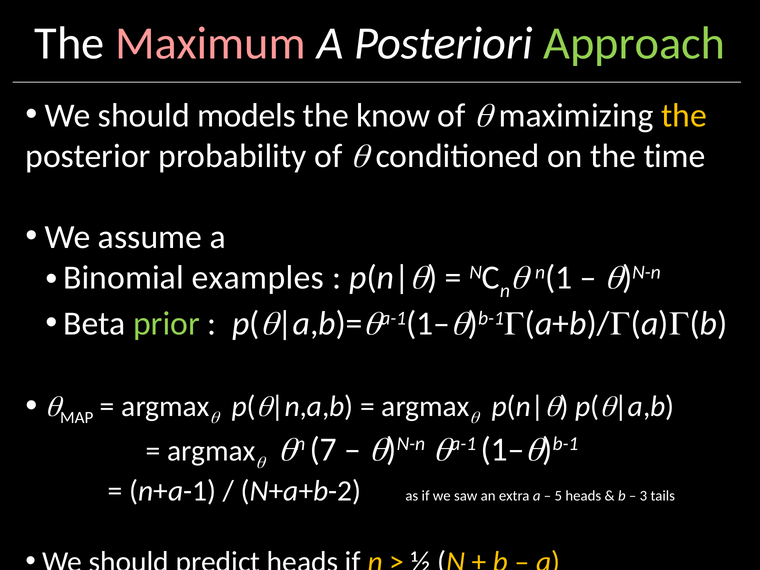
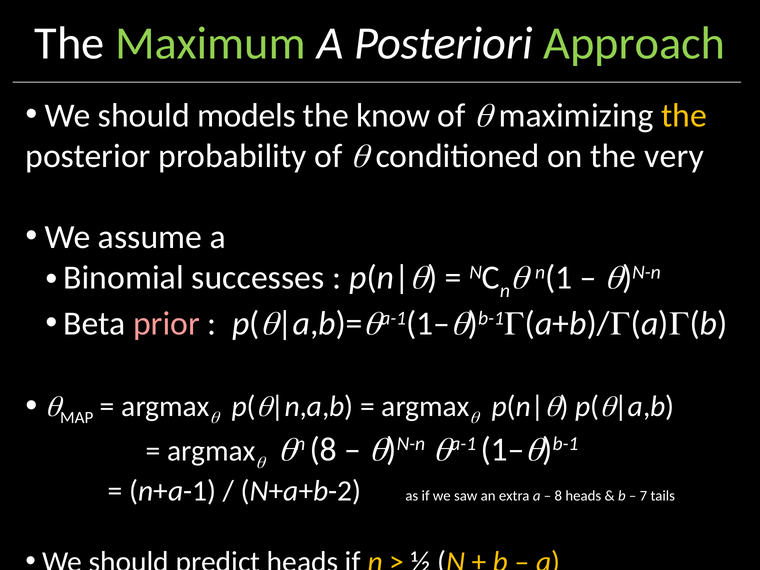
Maximum colour: pink -> light green (210, 43)
time: time -> very (674, 156)
examples: examples -> successes (258, 278)
prior colour: light green -> pink (166, 324)
n 7: 7 -> 8 (323, 449)
5: 5 -> 8 (558, 496)
3: 3 -> 7 (643, 496)
